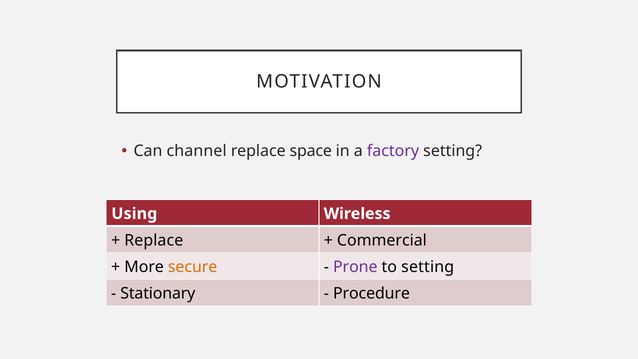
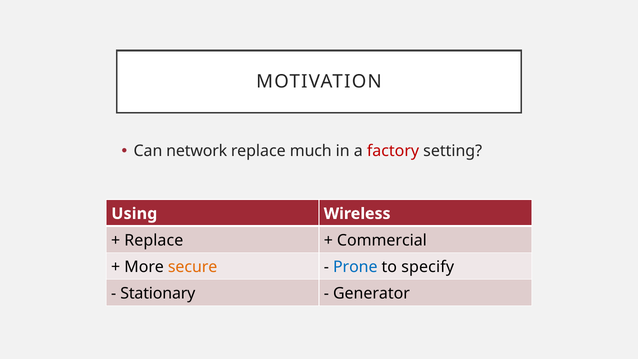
channel: channel -> network (197, 151)
space: space -> much (311, 151)
factory colour: purple -> red (393, 151)
Prone colour: purple -> blue (355, 267)
to setting: setting -> specify (428, 267)
Procedure: Procedure -> Generator (371, 293)
